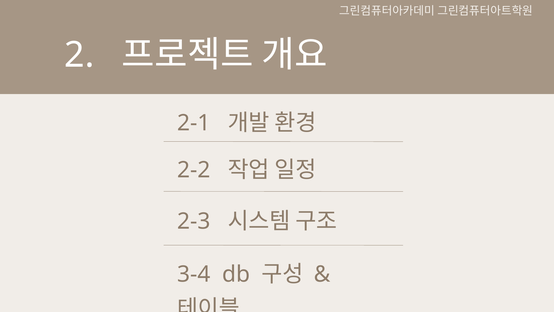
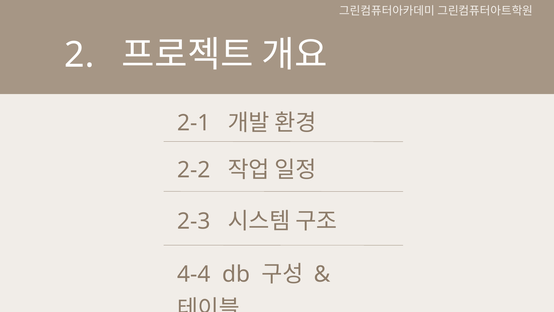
3-4: 3-4 -> 4-4 (194, 274)
